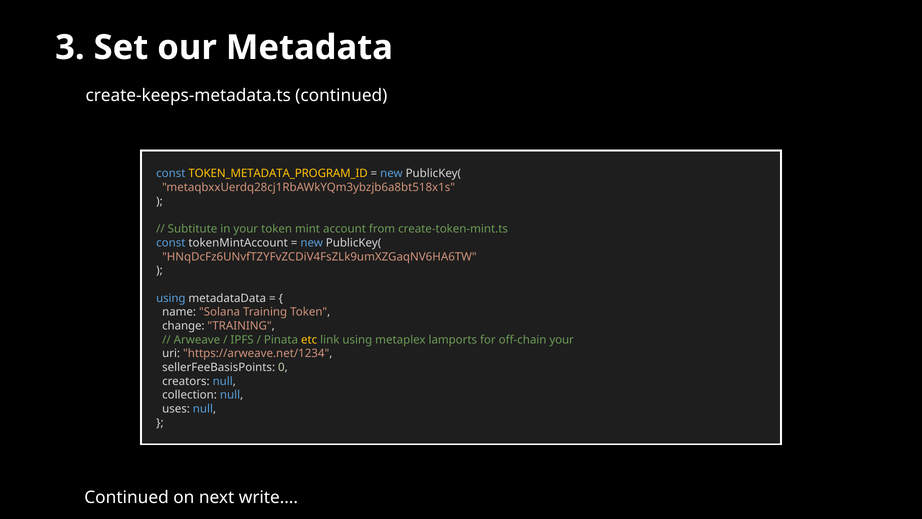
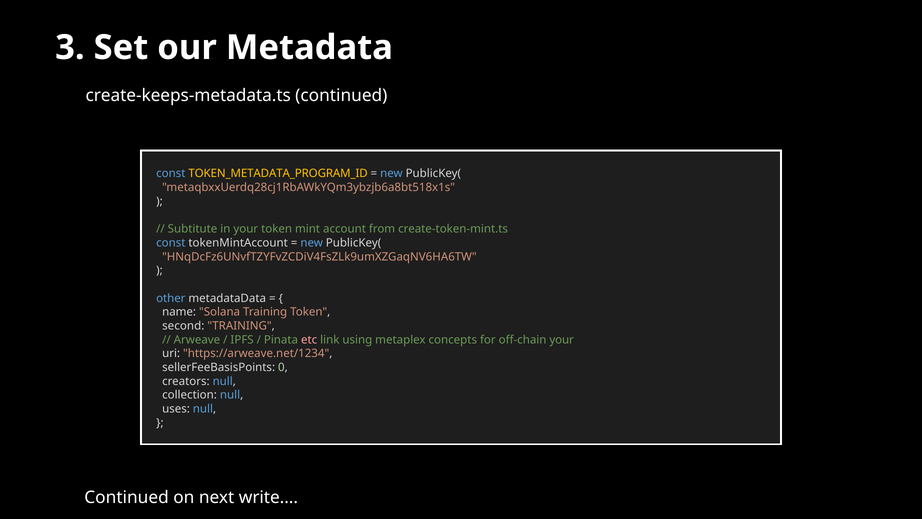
using: using -> other (171, 298)
change: change -> second (183, 326)
etc colour: yellow -> pink (309, 339)
lamports: lamports -> concepts (453, 339)
